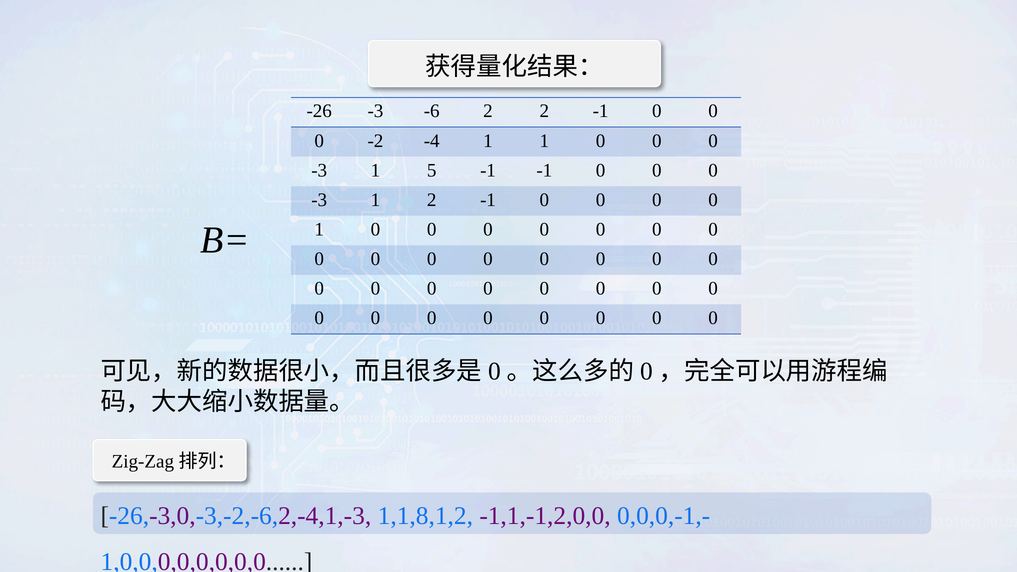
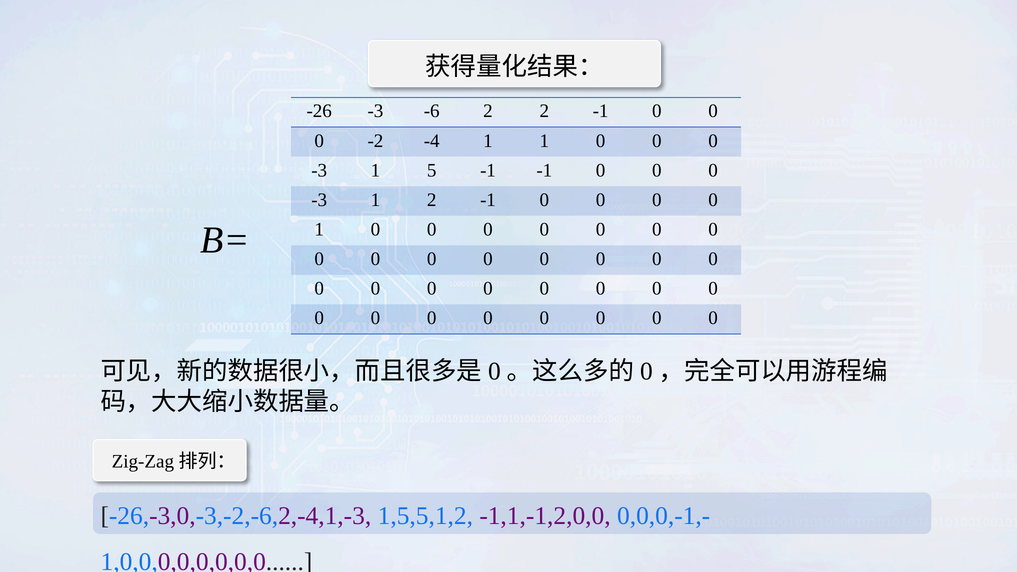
1,1,8,1,2: 1,1,8,1,2 -> 1,5,5,1,2 (425, 516)
